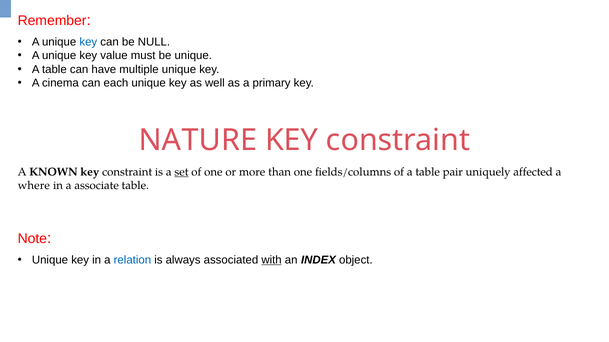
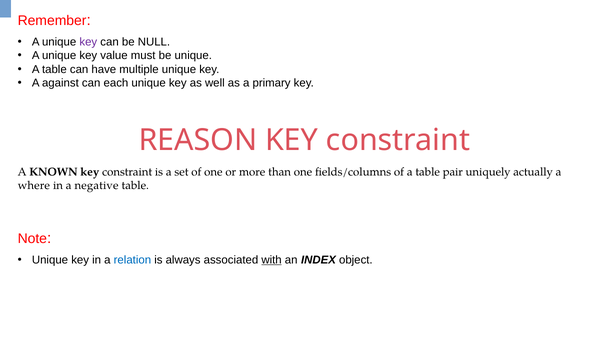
key colour: blue -> purple (88, 42)
cinema: cinema -> against (60, 83)
NATURE: NATURE -> REASON (198, 141)
set underline: present -> none (181, 172)
affected: affected -> actually (533, 172)
associate: associate -> negative (97, 186)
